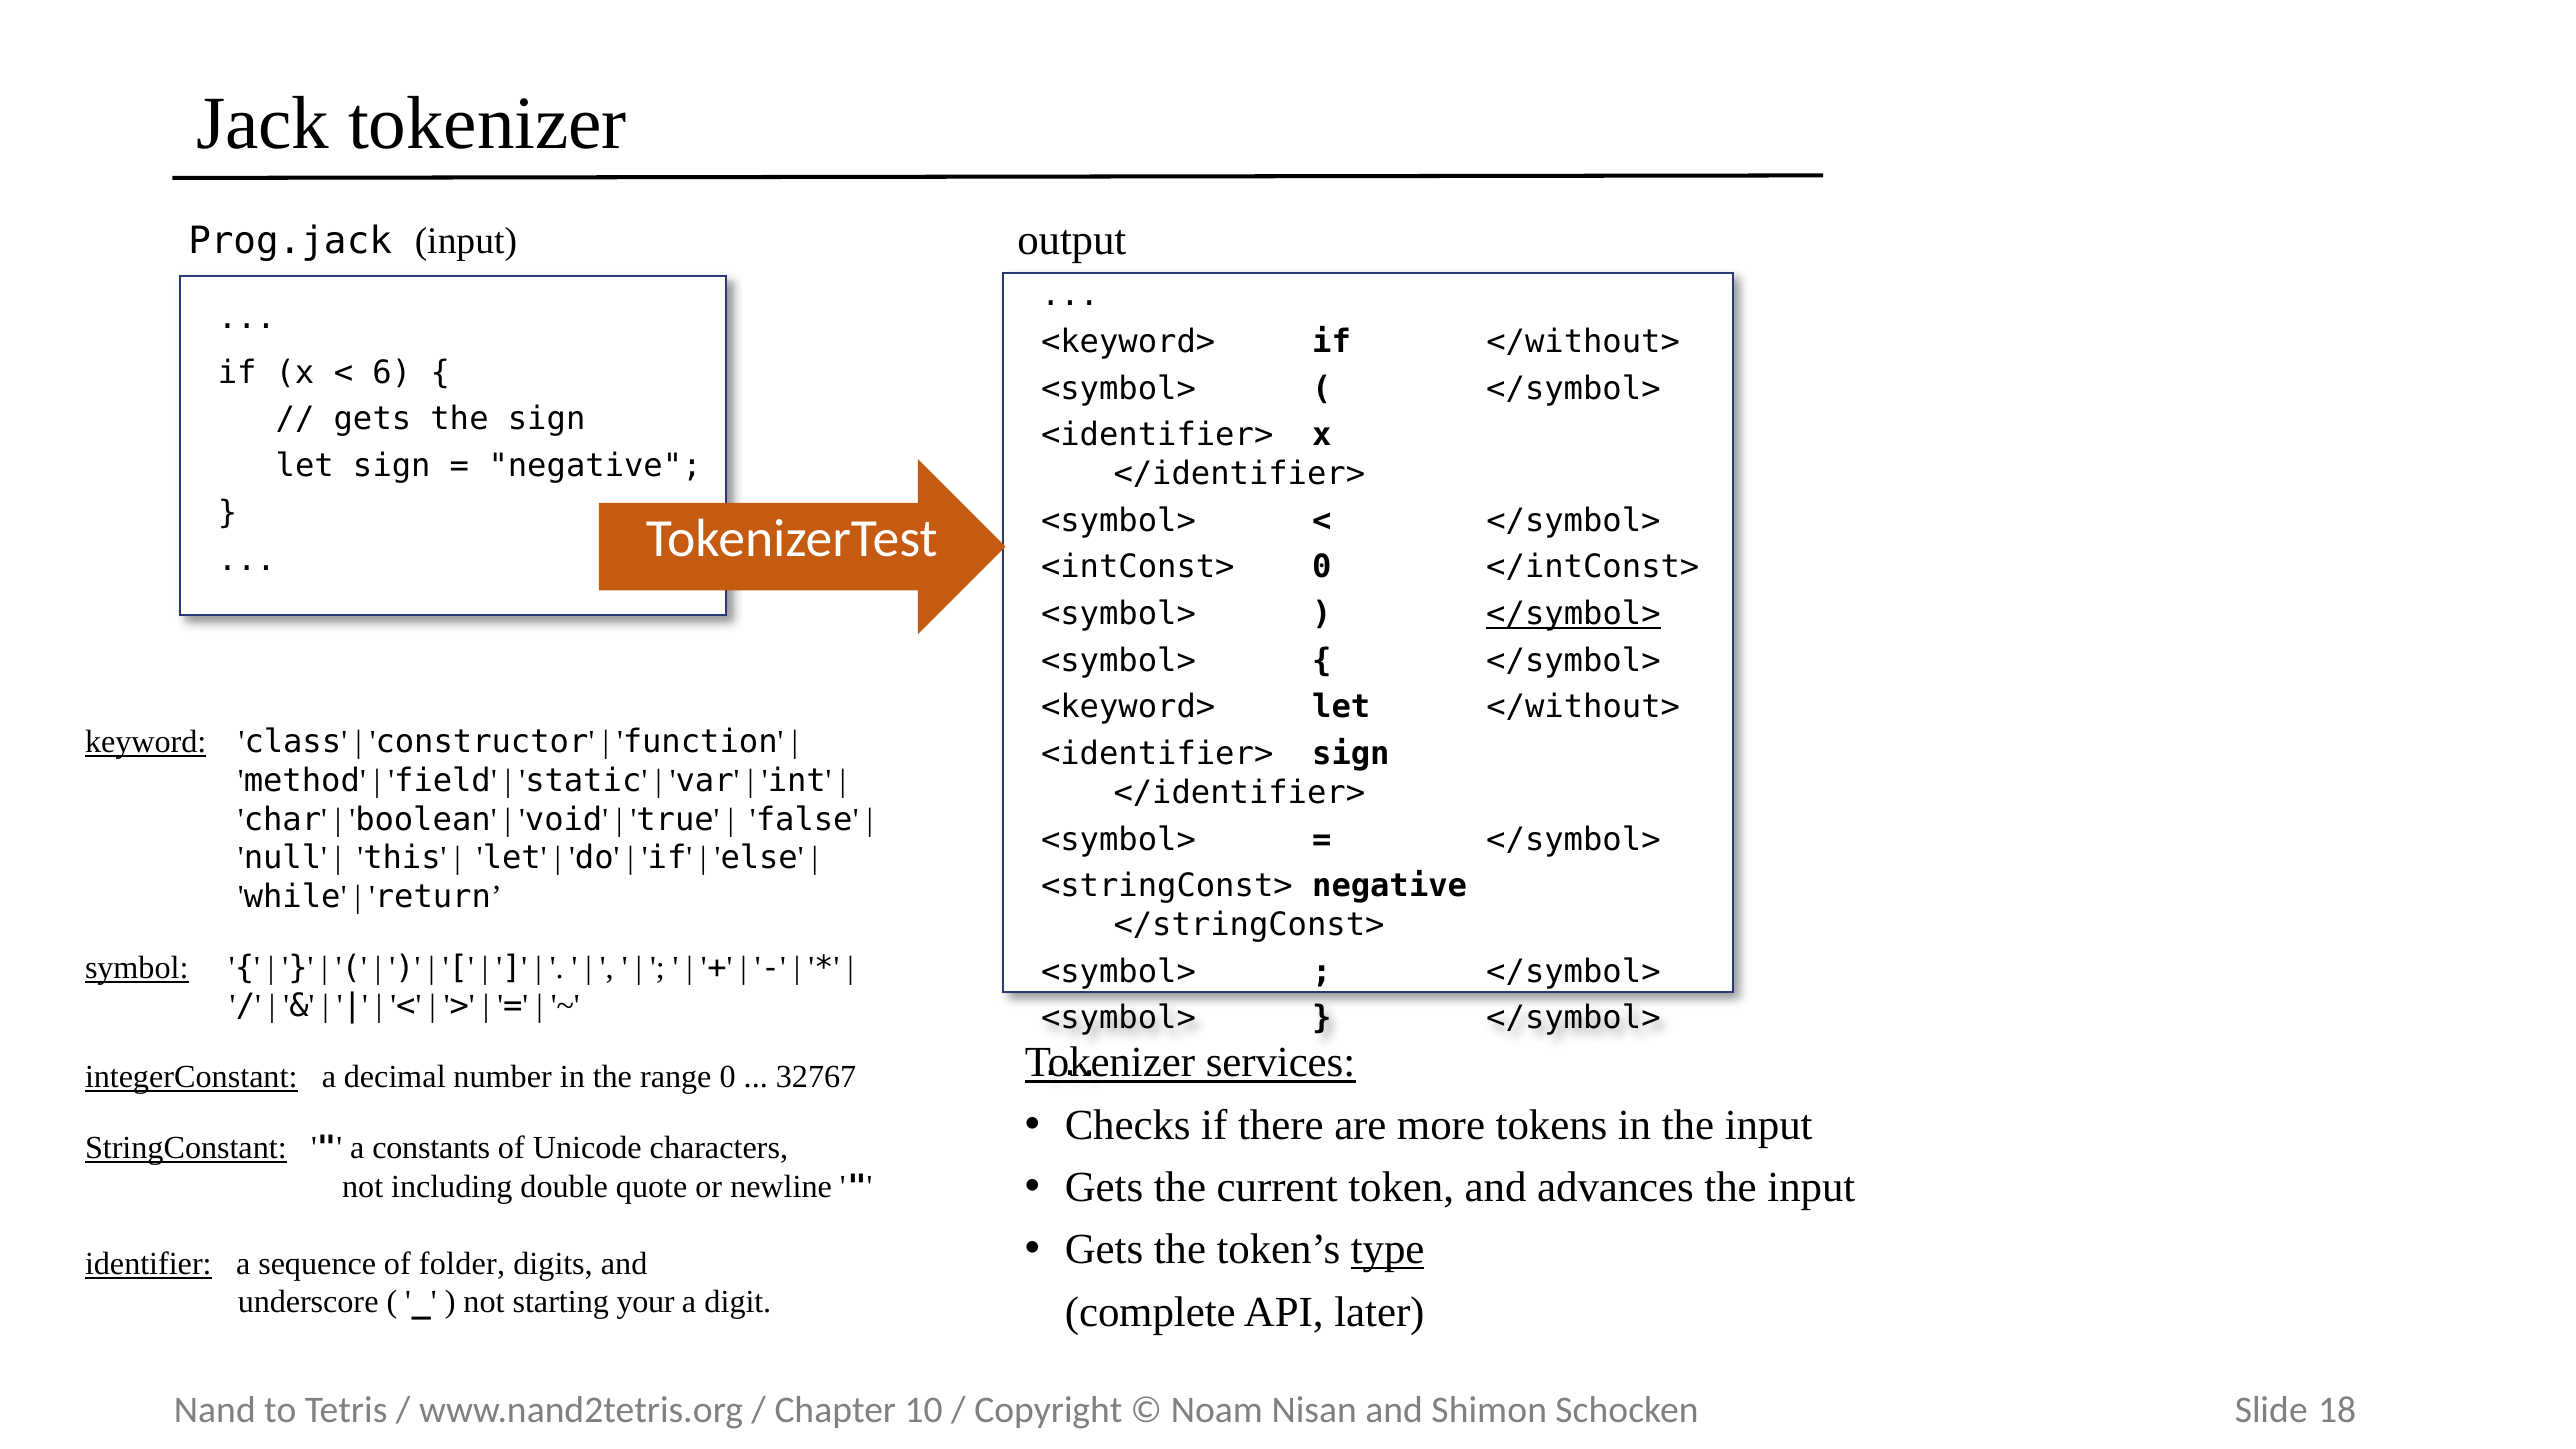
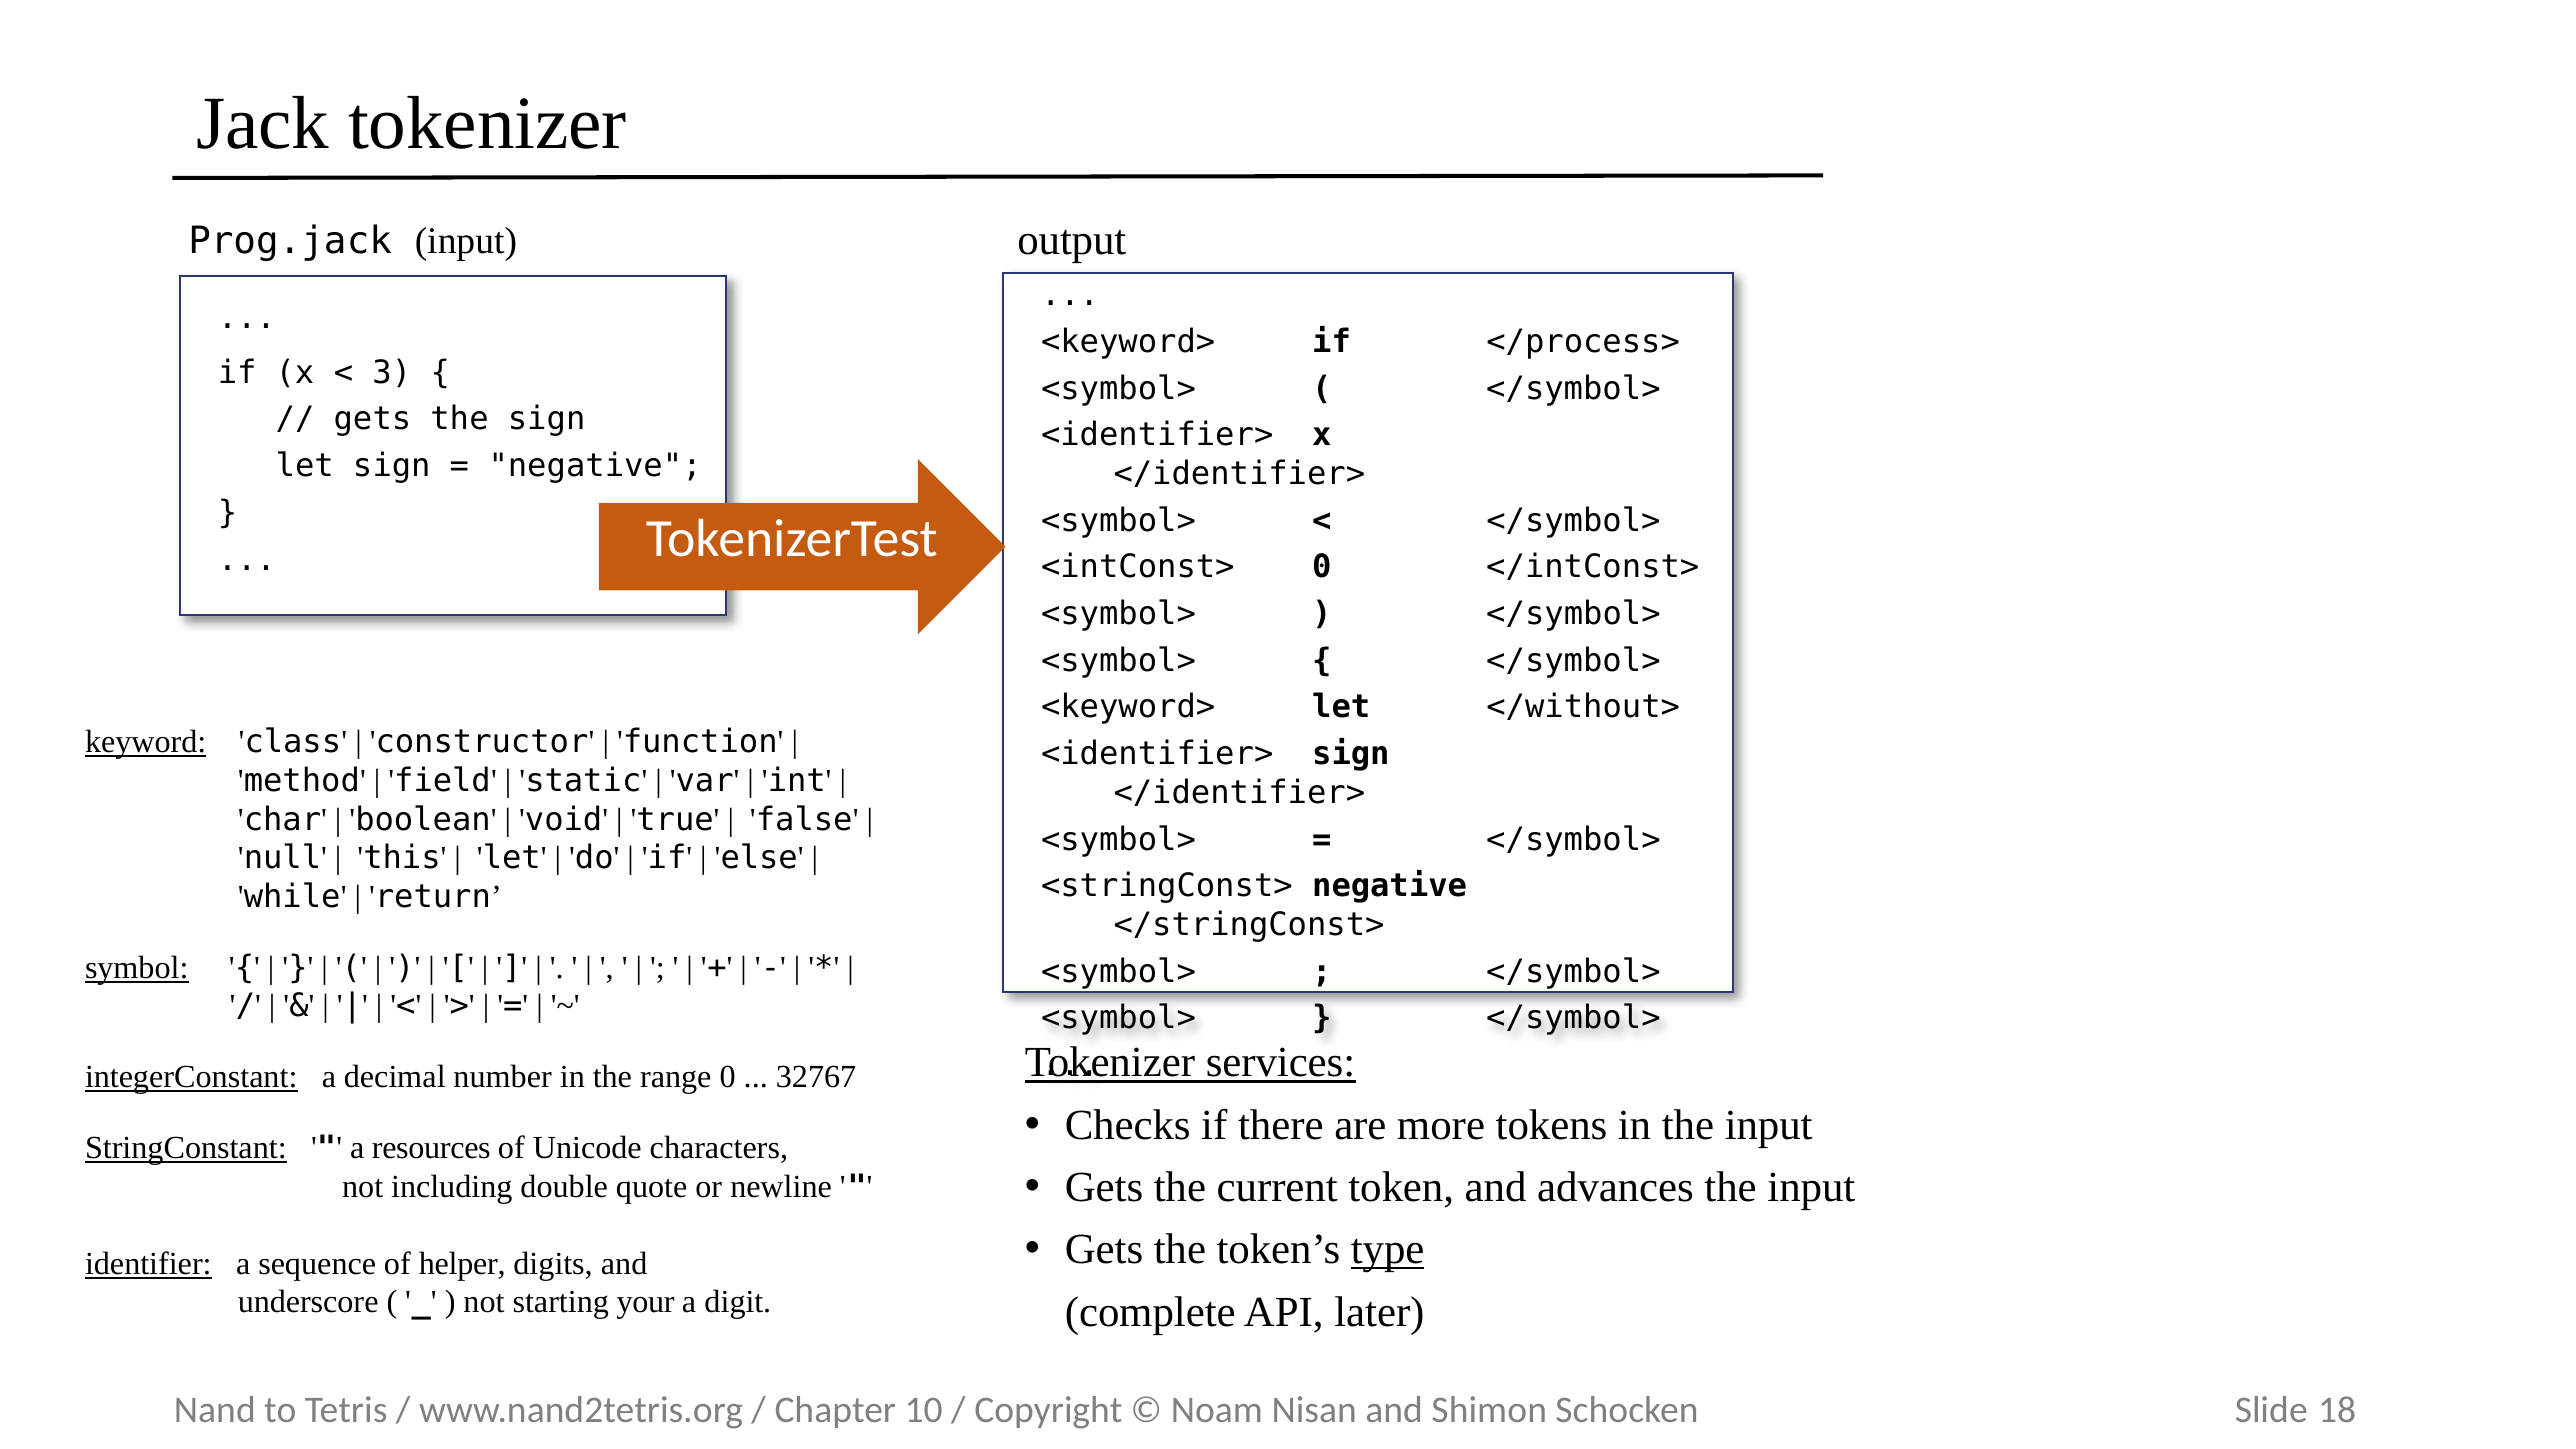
if </without>: </without> -> </process> (1583, 342)
6: 6 -> 3 (392, 373)
</symbol> underline: present -> none (1573, 614)
constants: constants -> resources (431, 1148)
folder: folder -> helper (462, 1264)
